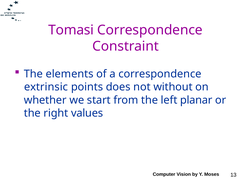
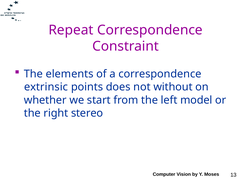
Tomasi: Tomasi -> Repeat (71, 30)
planar: planar -> model (196, 100)
values: values -> stereo (87, 114)
